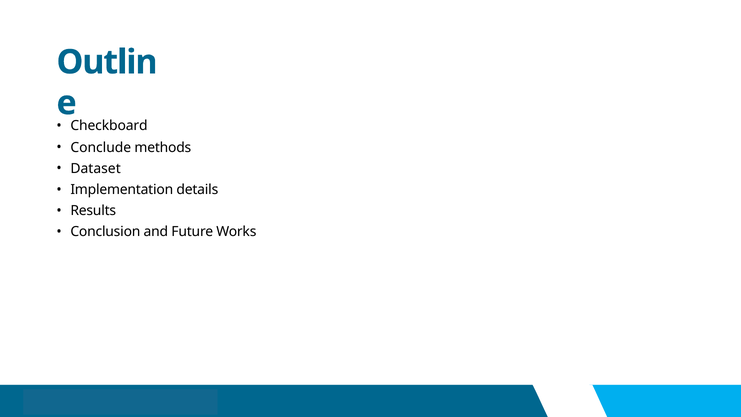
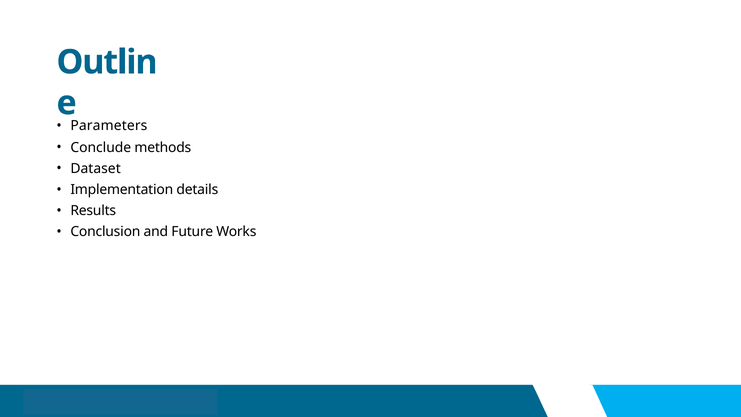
Checkboard: Checkboard -> Parameters (109, 126)
